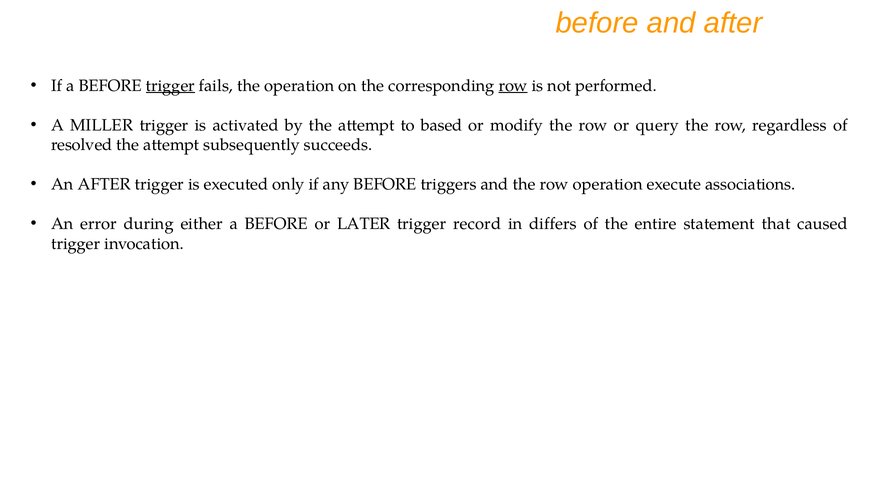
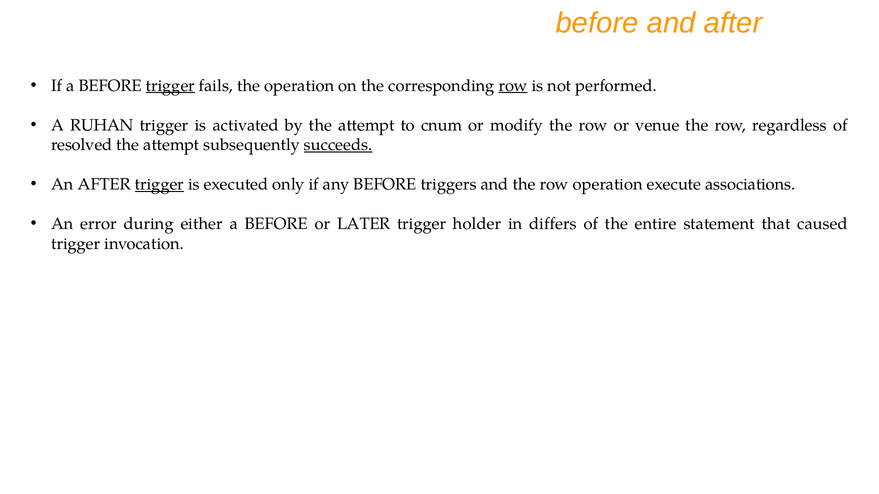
MILLER: MILLER -> RUHAN (102, 125)
based: based -> cnum (442, 125)
query: query -> venue (657, 125)
succeeds underline: none -> present (338, 145)
trigger underline: none -> present (159, 185)
record: record -> holder (477, 224)
